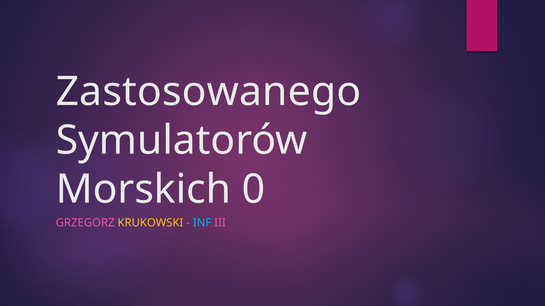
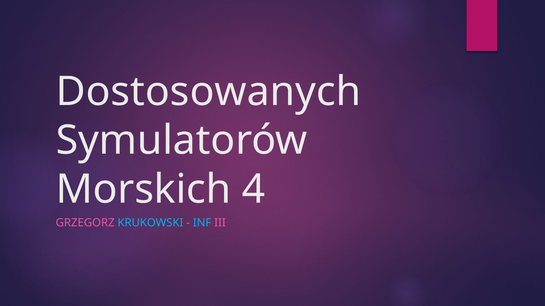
Zastosowanego: Zastosowanego -> Dostosowanych (208, 92)
0: 0 -> 4 (253, 190)
KRUKOWSKI colour: yellow -> light blue (150, 223)
